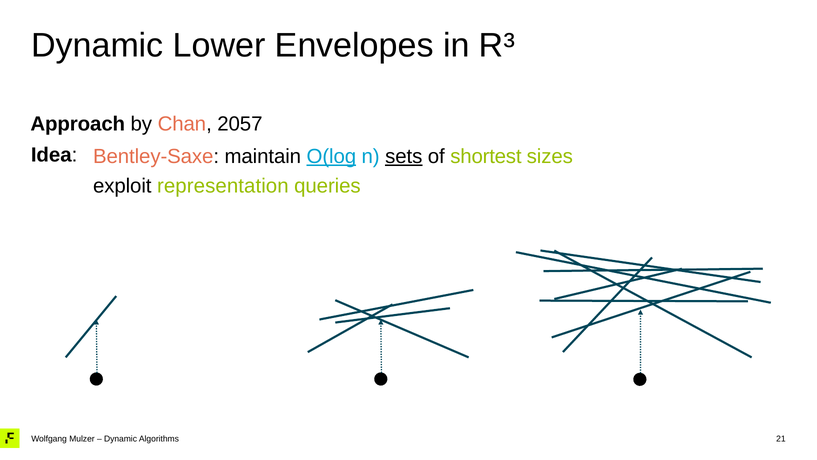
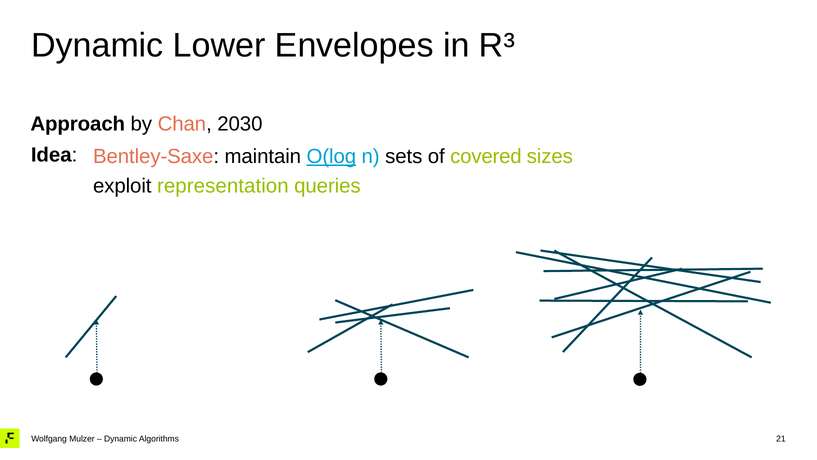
2057: 2057 -> 2030 (240, 124)
sets underline: present -> none (404, 156)
shortest: shortest -> covered (486, 156)
